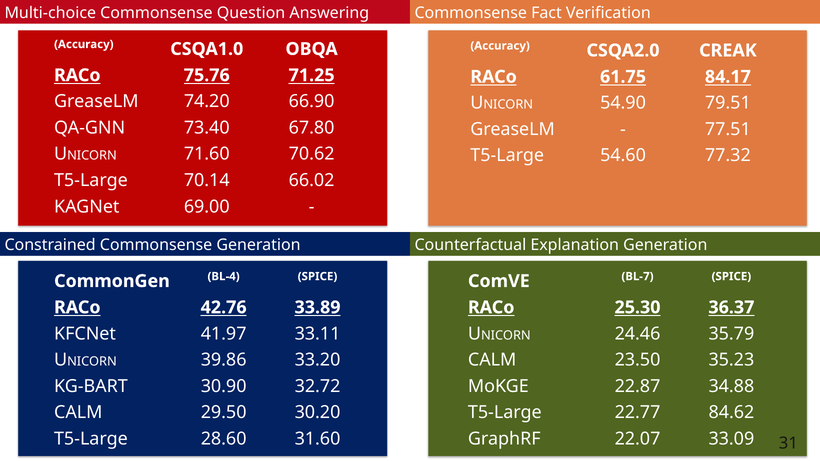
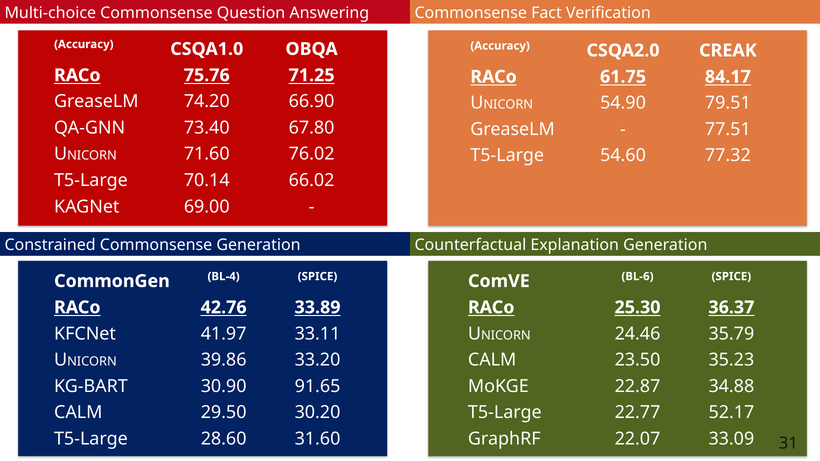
70.62: 70.62 -> 76.02 (312, 154)
BL-7: BL-7 -> BL-6 (637, 277)
32.72: 32.72 -> 91.65 (318, 386)
84.62: 84.62 -> 52.17 (731, 413)
